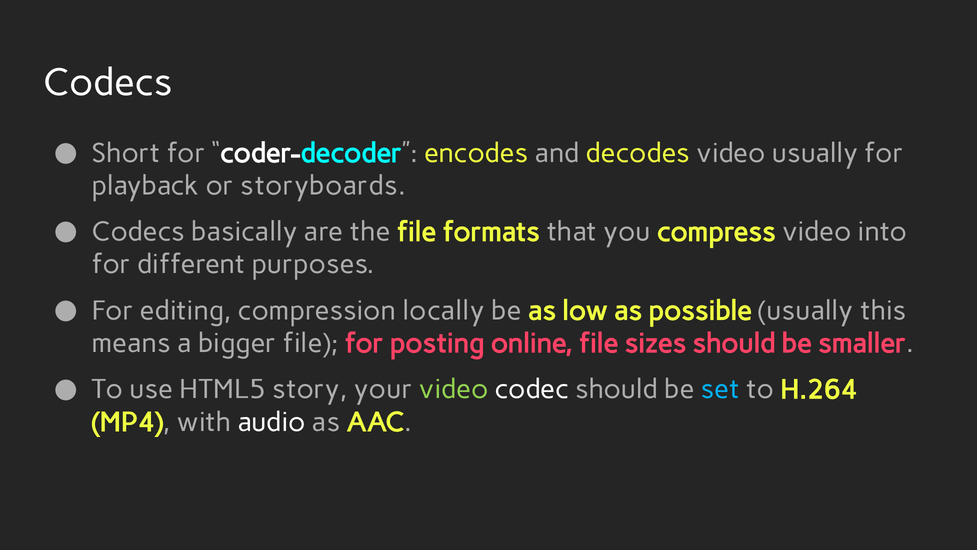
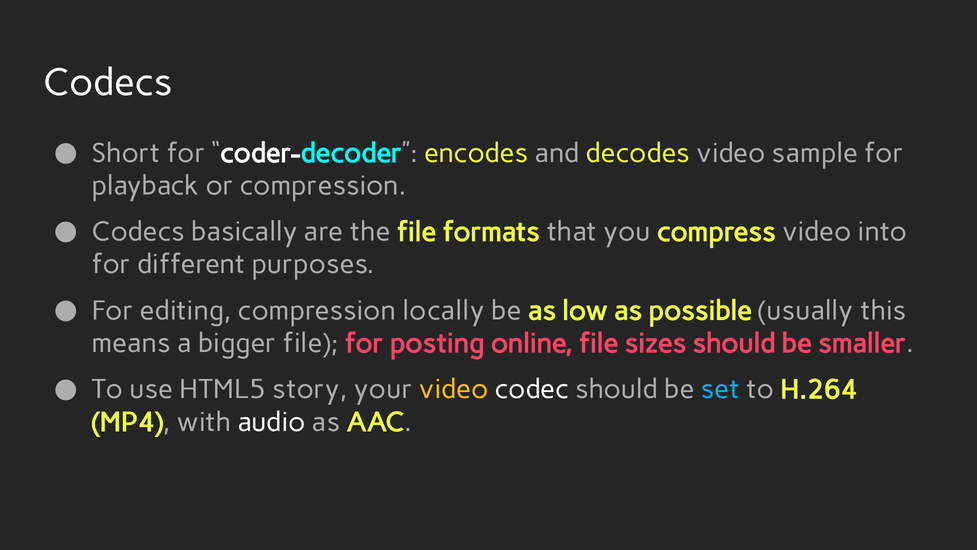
video usually: usually -> sample (815, 153)
or storyboards: storyboards -> compression (323, 186)
video colour: light green -> yellow (454, 389)
